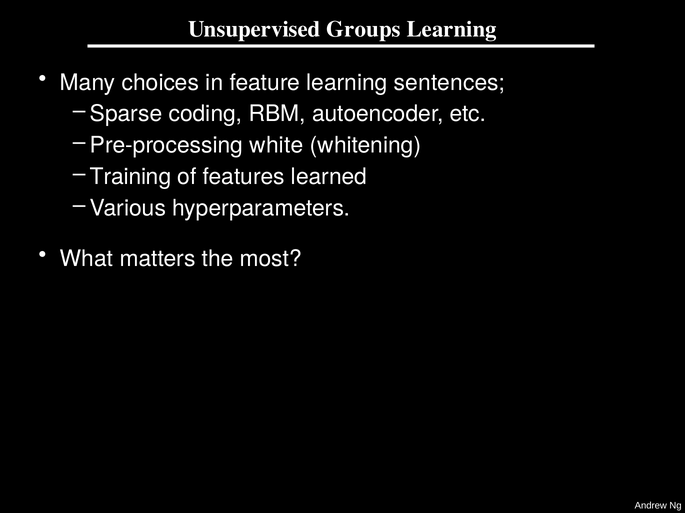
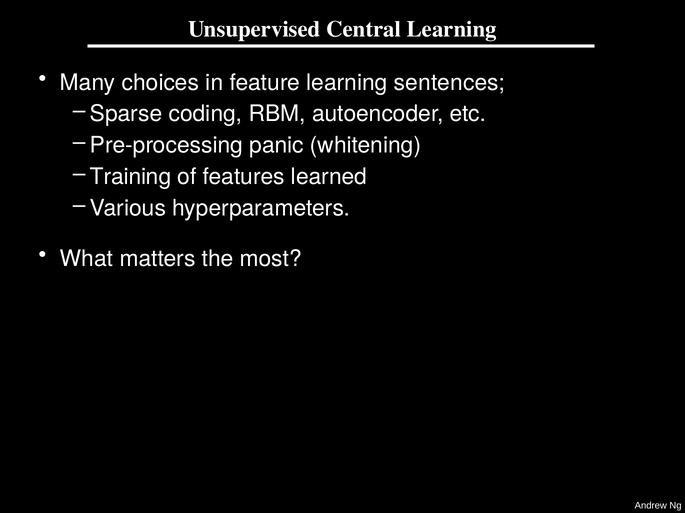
Groups: Groups -> Central (364, 29)
white: white -> panic (277, 145)
